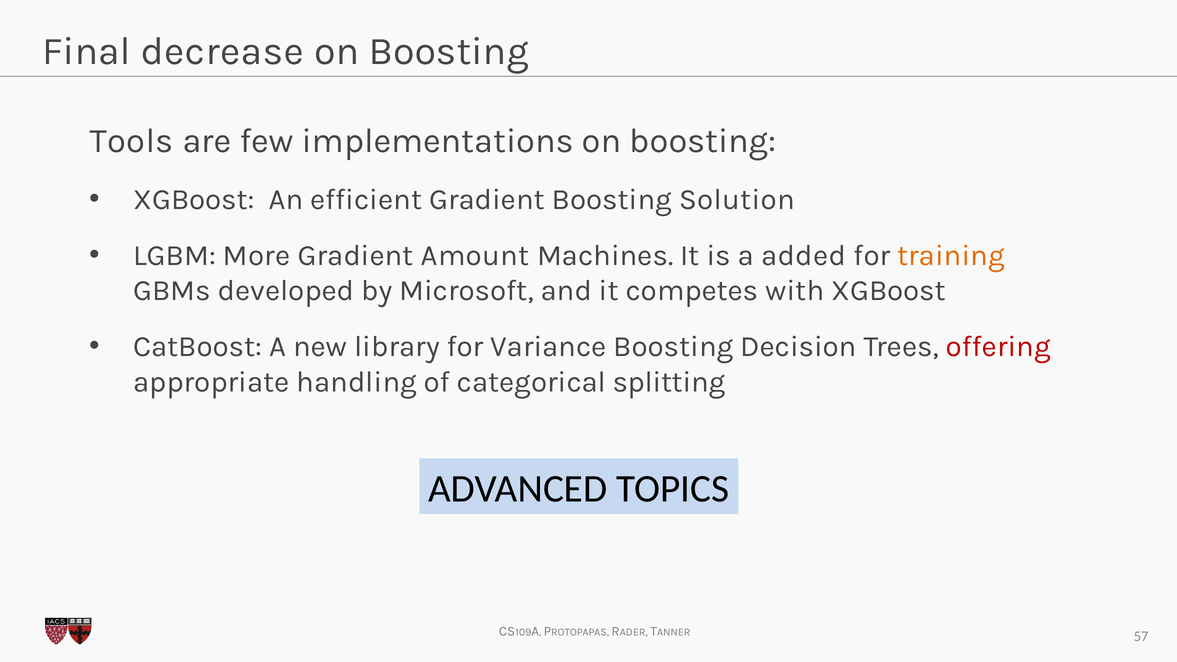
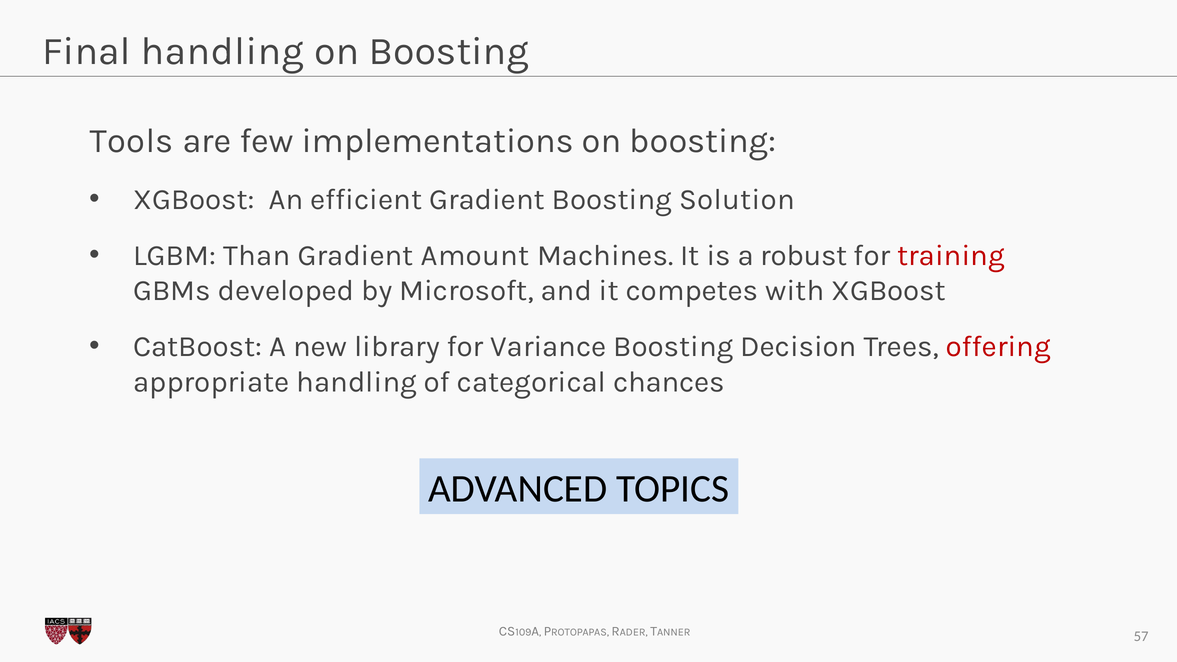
Final decrease: decrease -> handling (222, 52)
More: More -> Than (257, 255)
added: added -> robust (804, 255)
training colour: orange -> red (951, 255)
splitting: splitting -> chances (669, 382)
